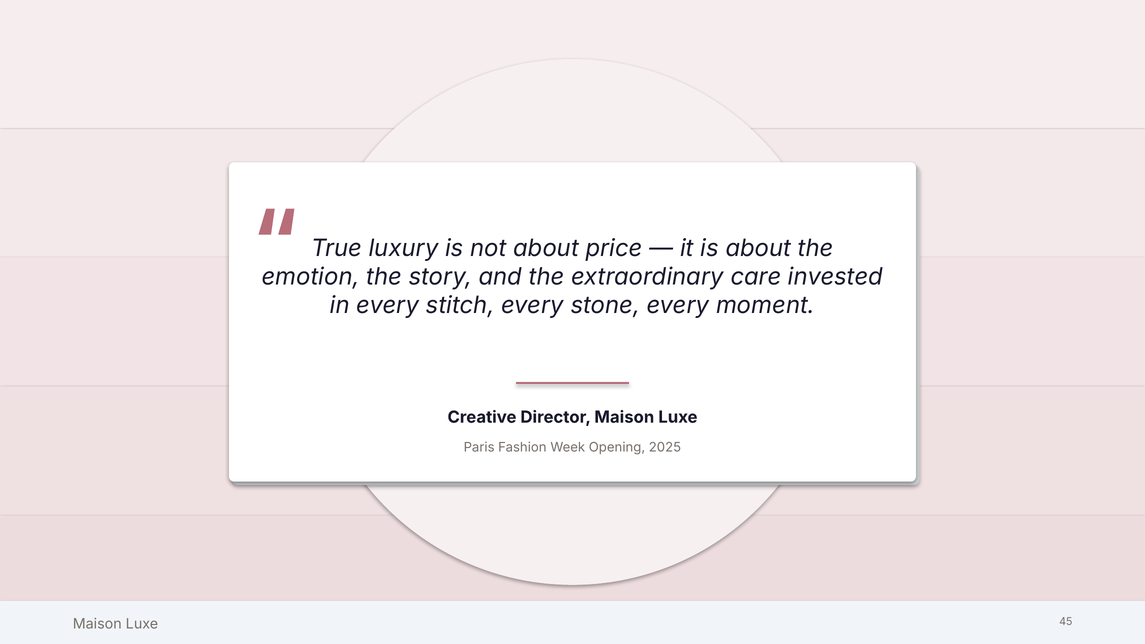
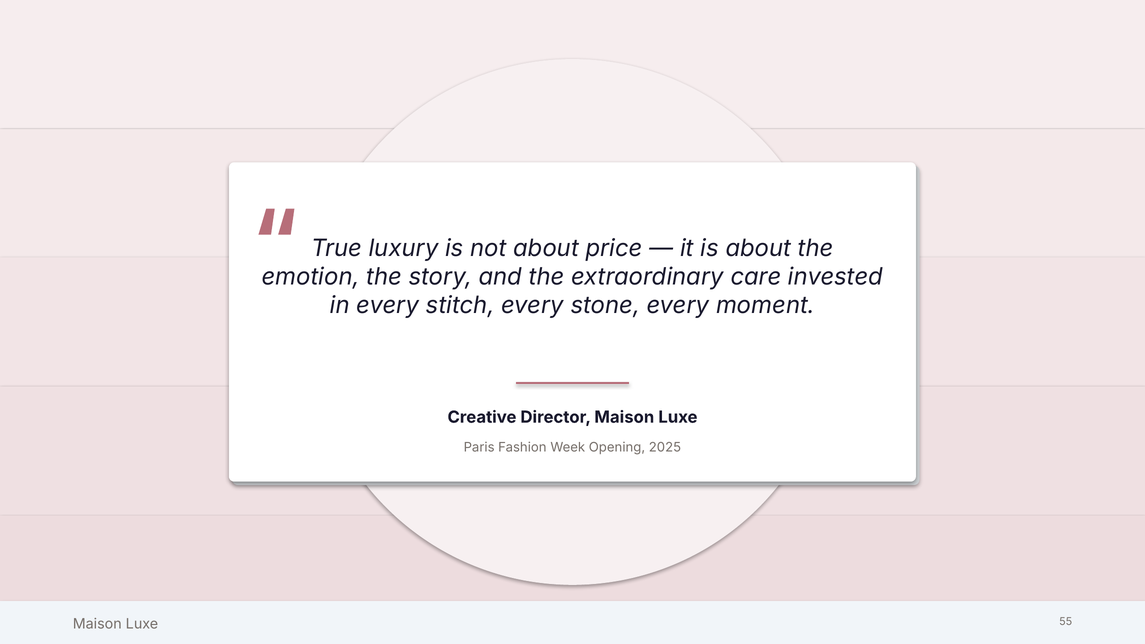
45: 45 -> 55 (1066, 622)
